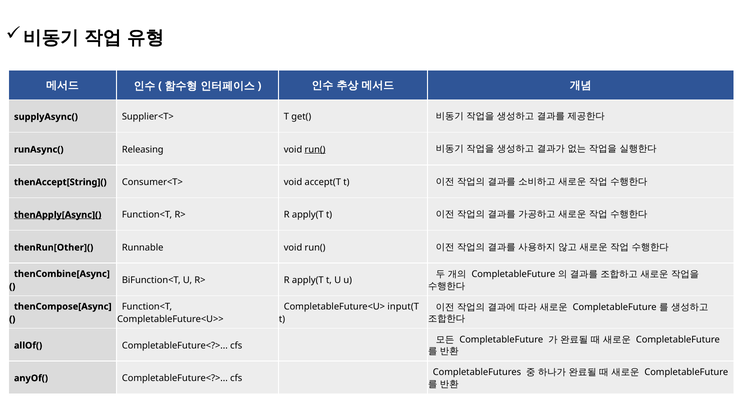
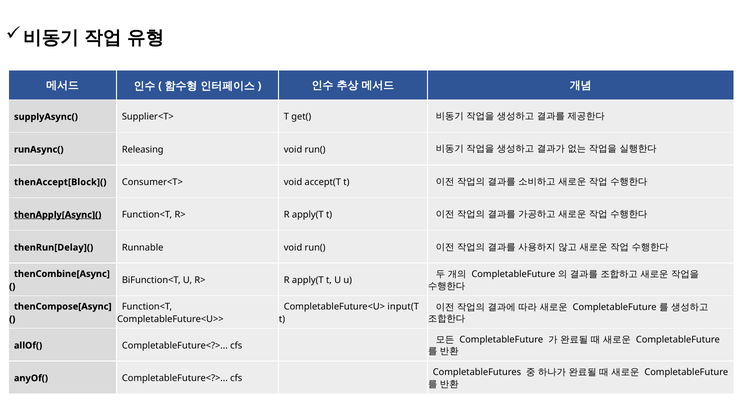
run( underline: present -> none (315, 149)
thenAccept[String](: thenAccept[String]( -> thenAccept[Block]( (60, 182)
thenRun[Other](: thenRun[Other]( -> thenRun[Delay]( (54, 247)
